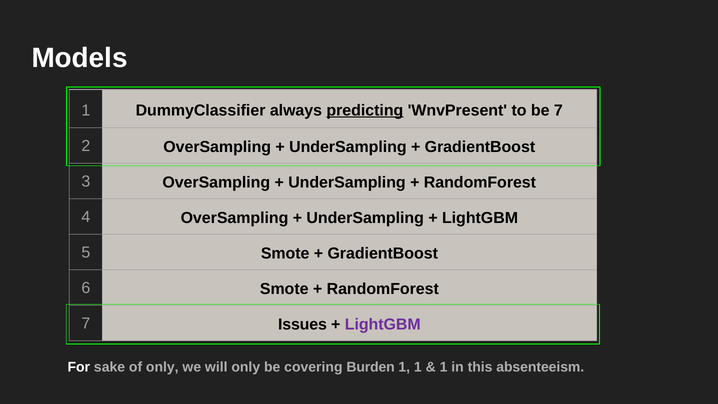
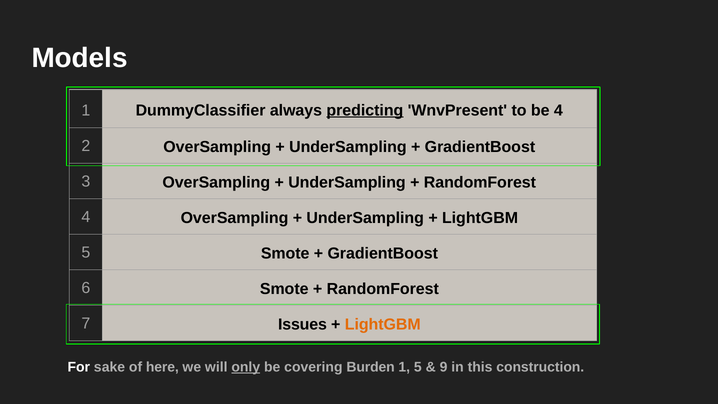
be 7: 7 -> 4 (558, 110)
LightGBM colour: purple -> orange (383, 325)
of only: only -> here (162, 367)
only underline: none -> present (246, 367)
1 1: 1 -> 5 (418, 367)
1: 1 -> 9 (444, 367)
absenteeism: absenteeism -> construction (540, 367)
